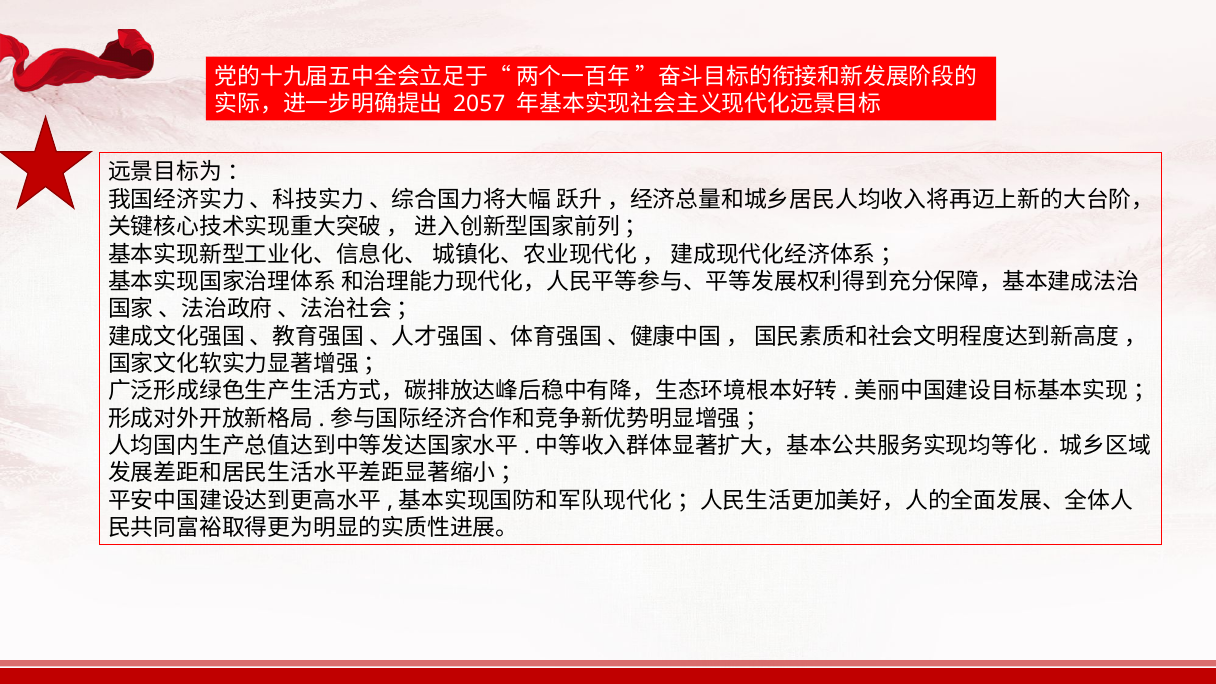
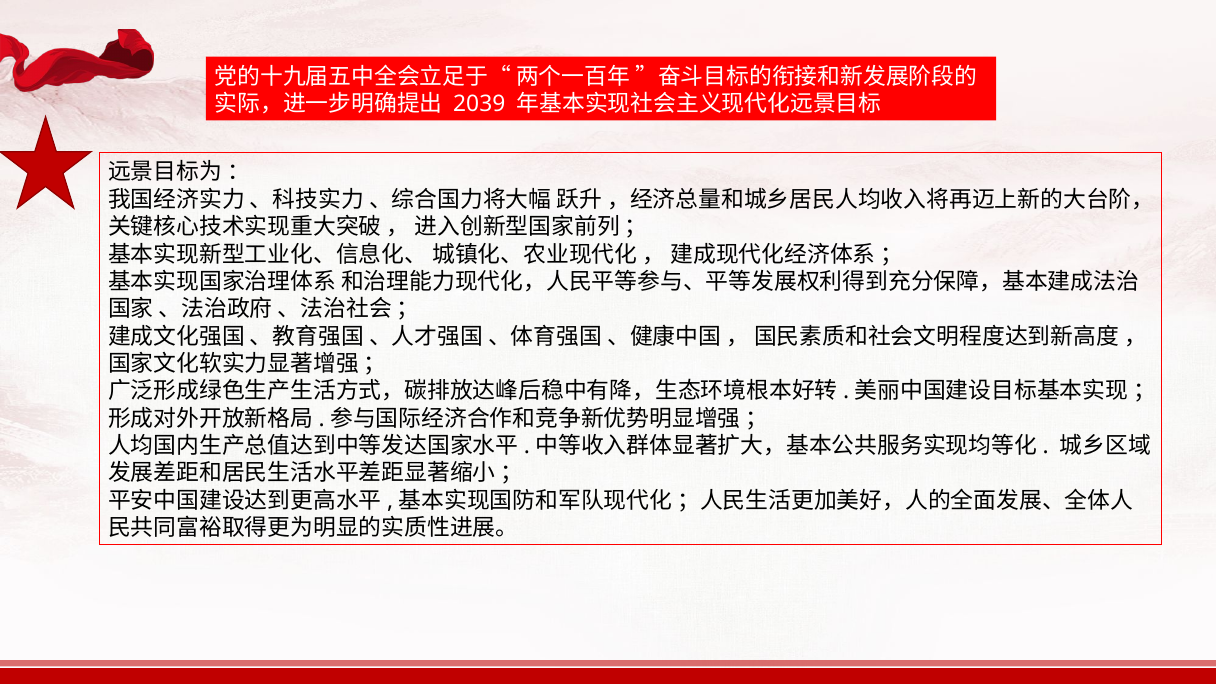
2057: 2057 -> 2039 (479, 104)
